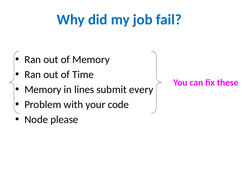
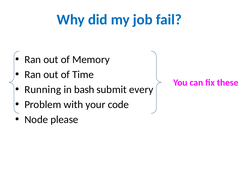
Memory: Memory -> Running (43, 90)
lines: lines -> bash (84, 90)
